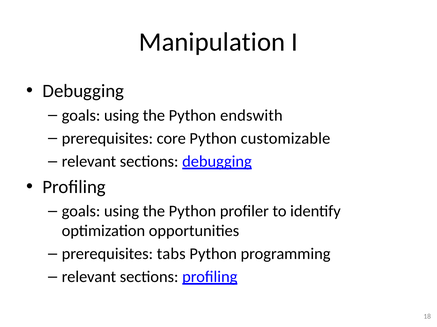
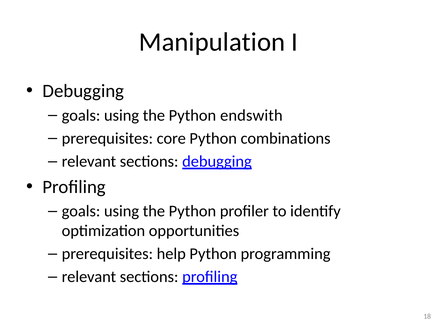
customizable: customizable -> combinations (286, 139)
tabs: tabs -> help (171, 254)
